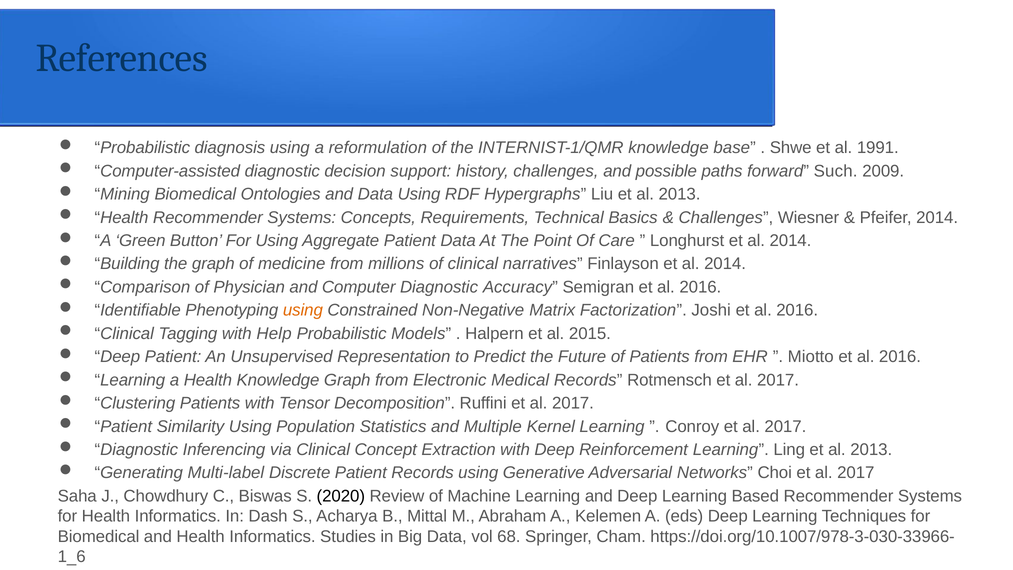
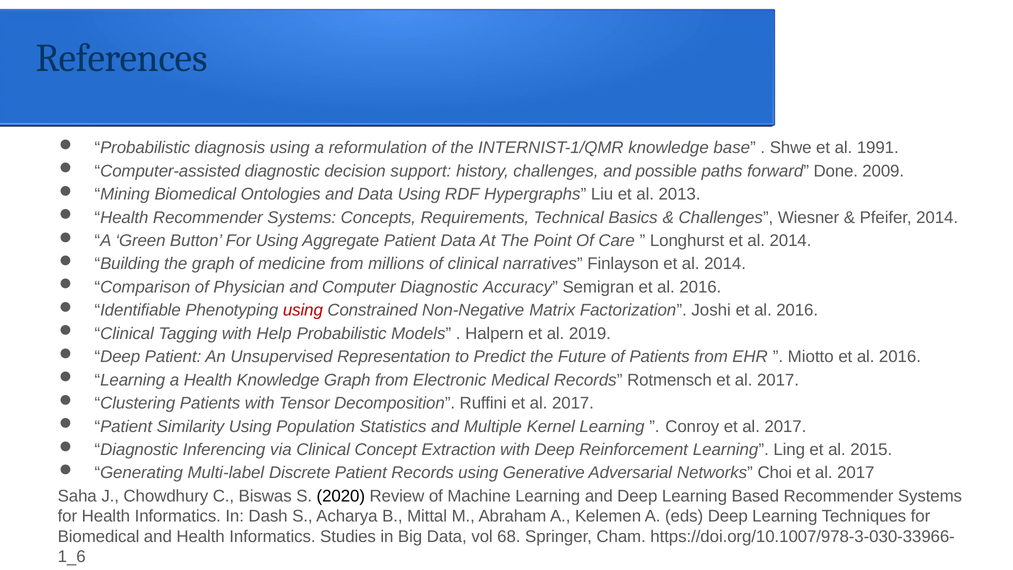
Such: Such -> Done (836, 171)
using colour: orange -> red (303, 310)
2015: 2015 -> 2019 (590, 333)
Ling et al 2013: 2013 -> 2015 (871, 450)
